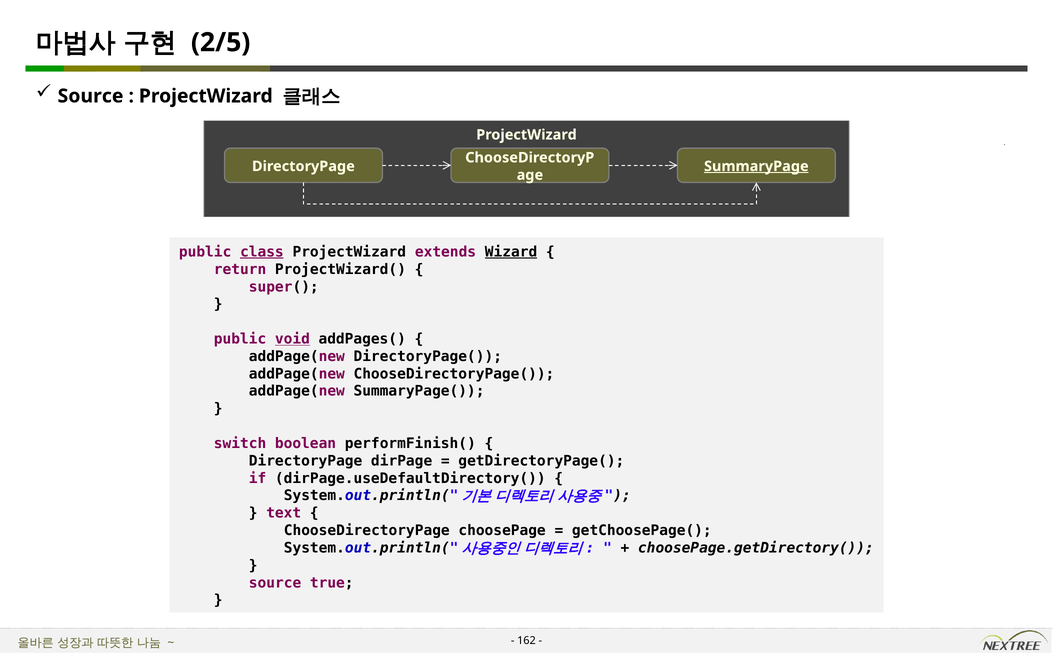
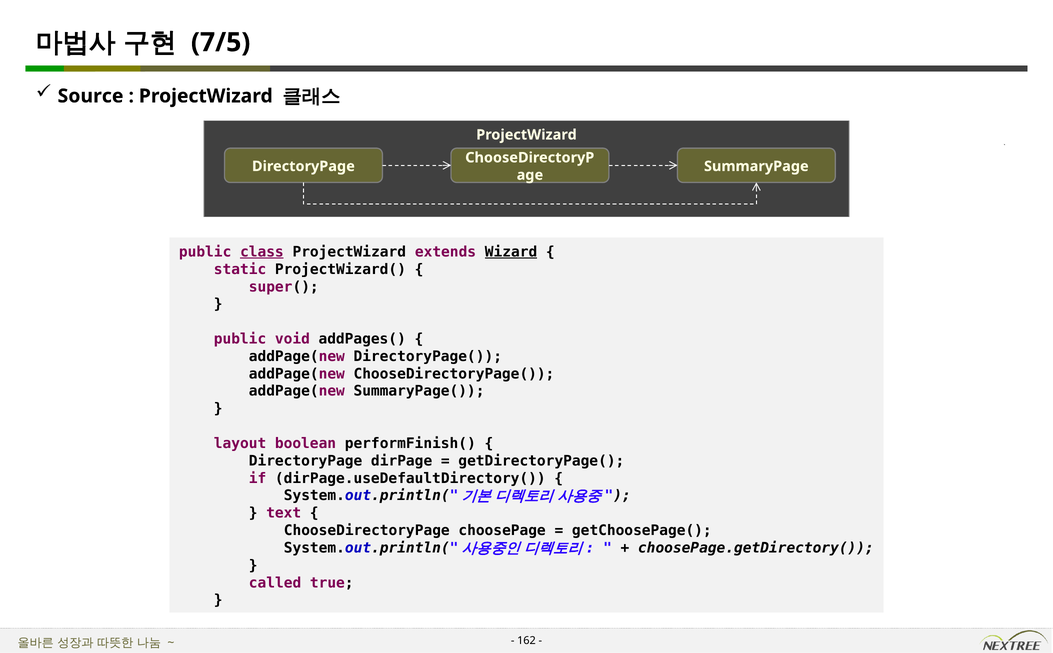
2/5: 2/5 -> 7/5 (221, 42)
SummaryPage underline: present -> none (756, 166)
return: return -> static (240, 270)
void underline: present -> none (292, 339)
switch: switch -> layout (240, 444)
source: source -> called (275, 583)
